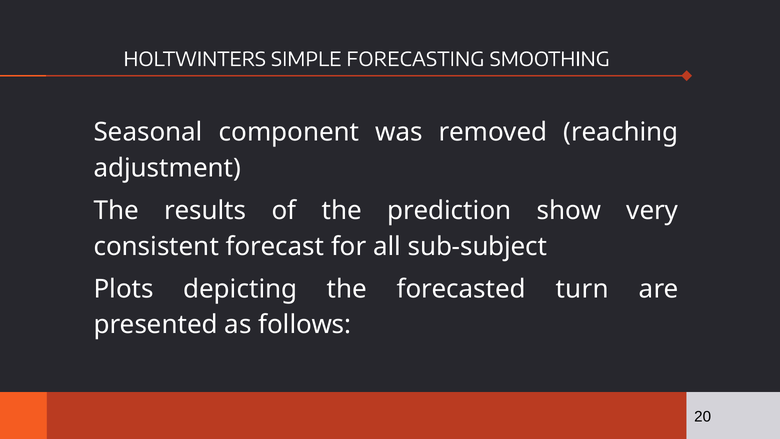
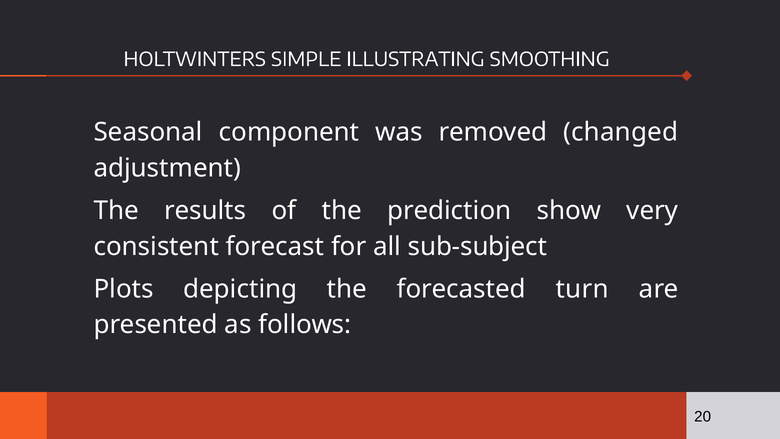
FORECASTING: FORECASTING -> ILLUSTRATING (416, 60)
reaching: reaching -> changed (621, 132)
